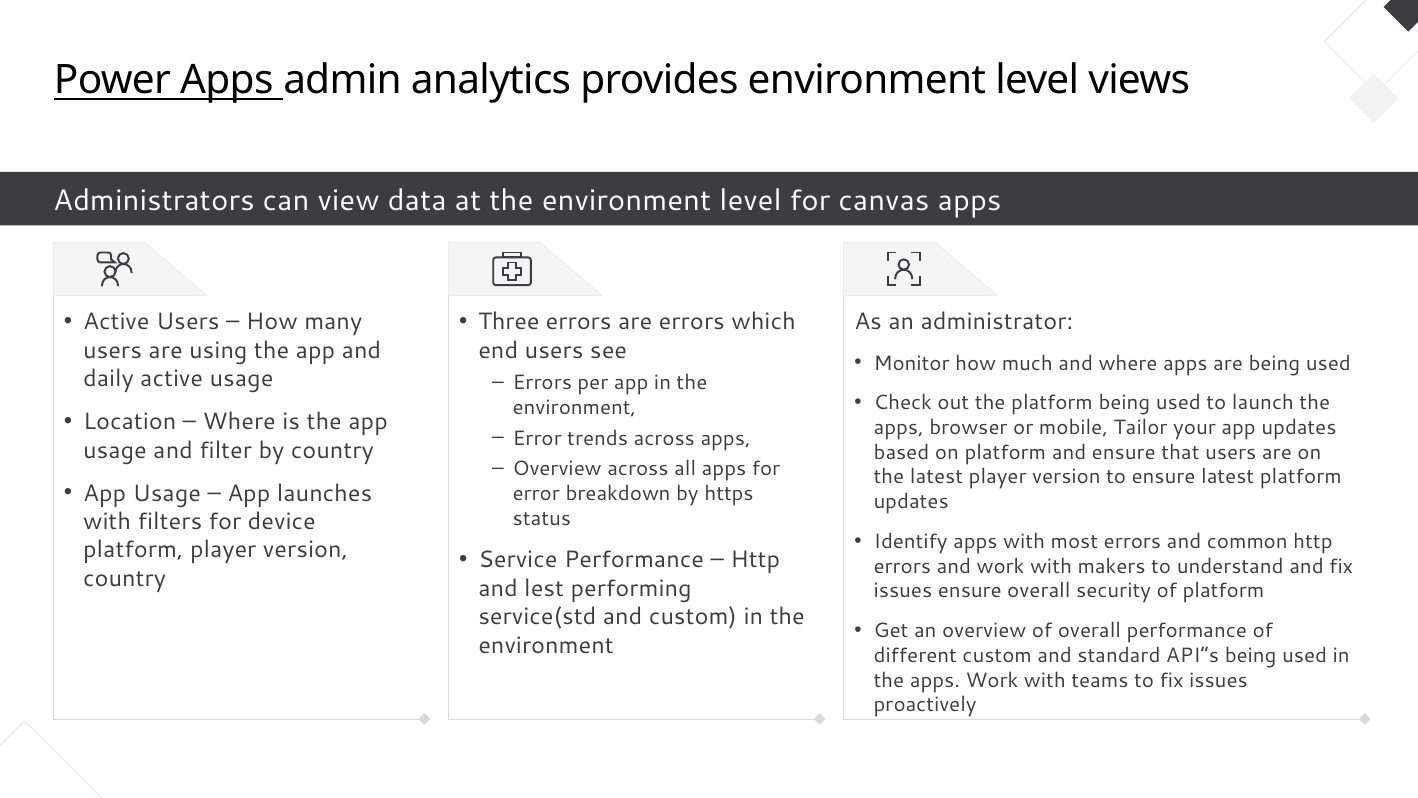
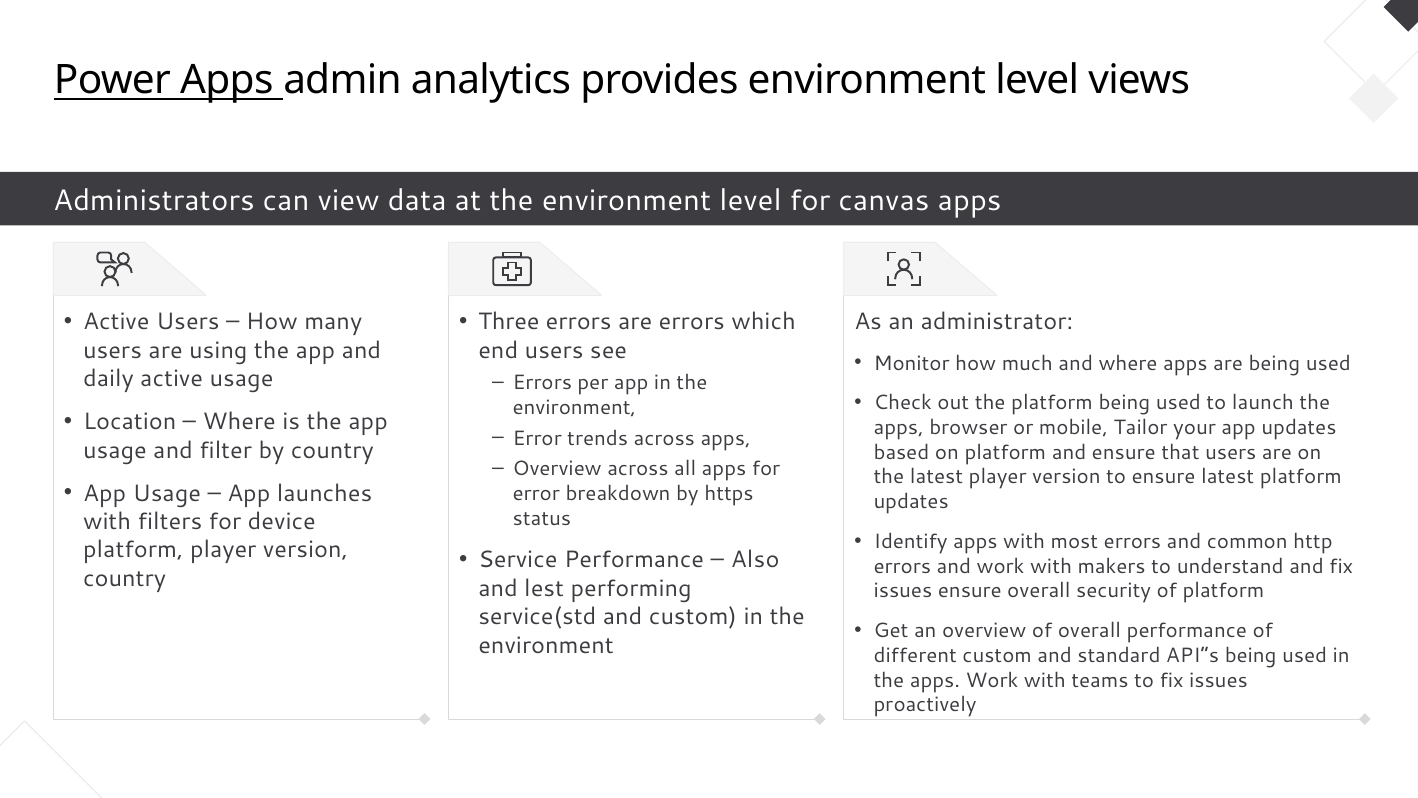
Http: Http -> Also (755, 560)
